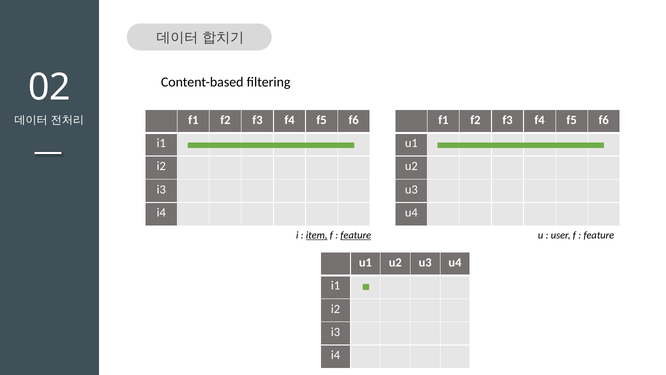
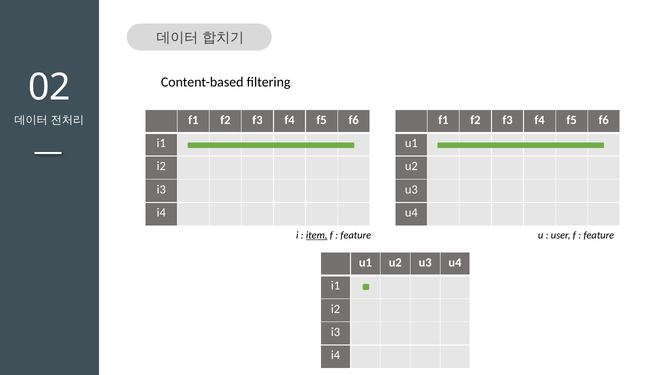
feature underline: present -> none (356, 235)
